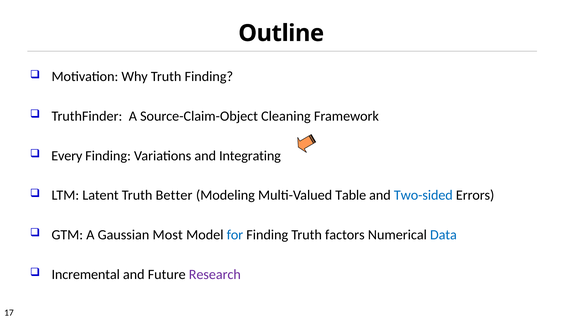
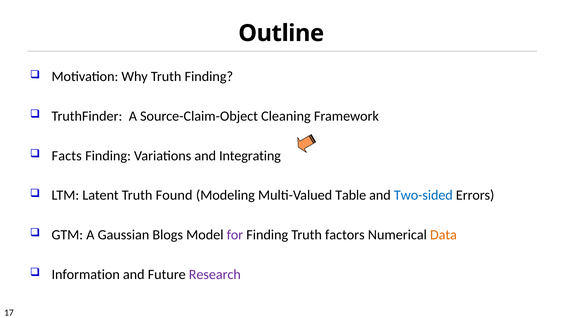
Every: Every -> Facts (67, 156)
Better: Better -> Found (174, 196)
Most: Most -> Blogs (168, 235)
for colour: blue -> purple (235, 235)
Data colour: blue -> orange (443, 235)
Incremental: Incremental -> Information (86, 275)
